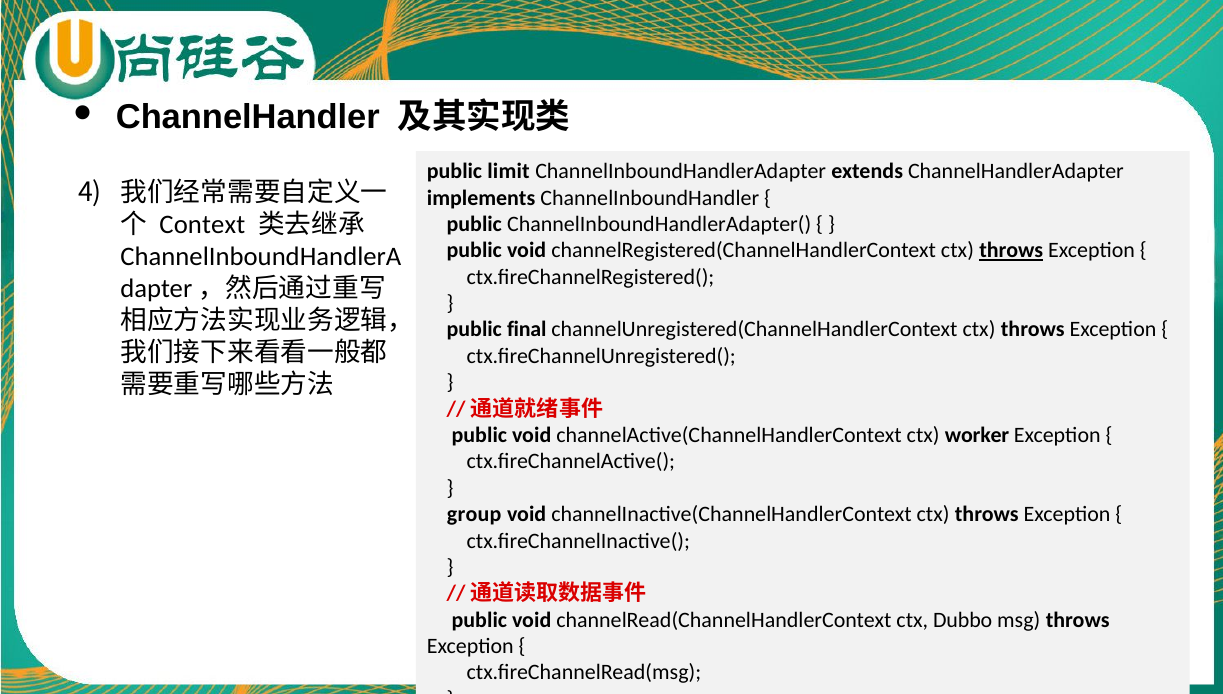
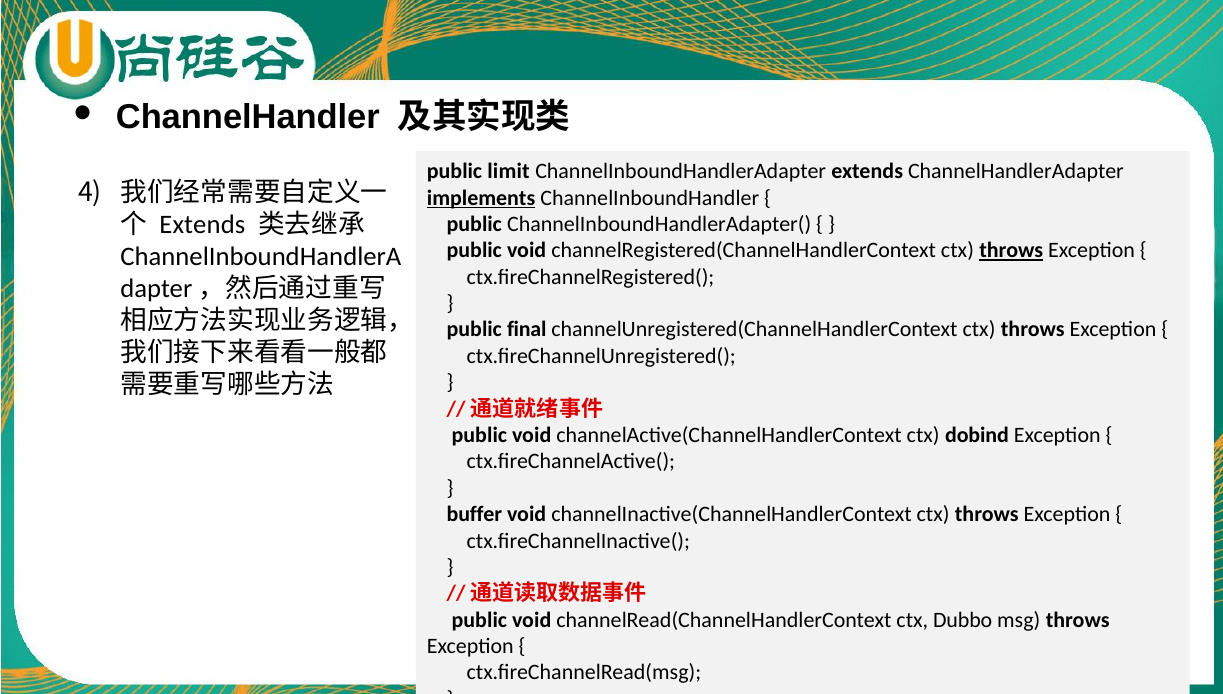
implements underline: none -> present (481, 198)
Context: Context -> Extends (202, 224)
worker: worker -> dobind (977, 435)
group: group -> buffer (474, 514)
